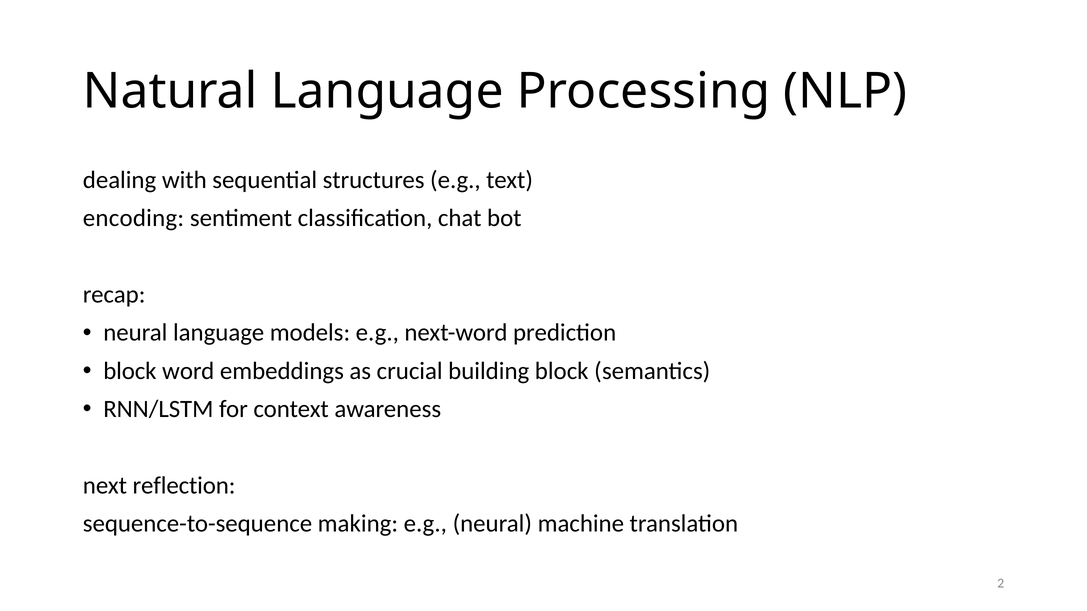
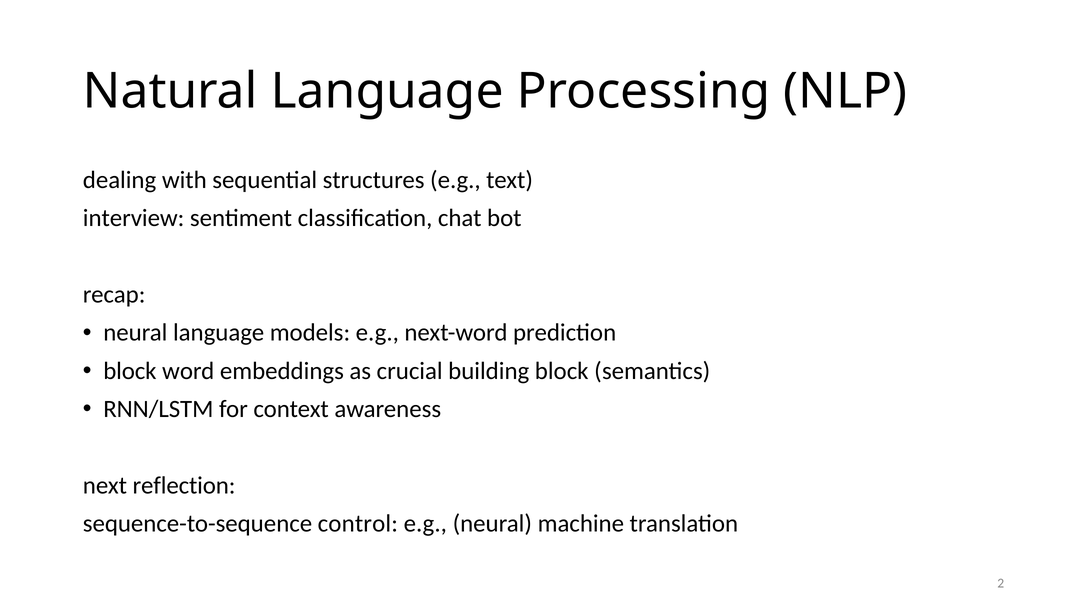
encoding: encoding -> interview (134, 218)
making: making -> control (358, 524)
